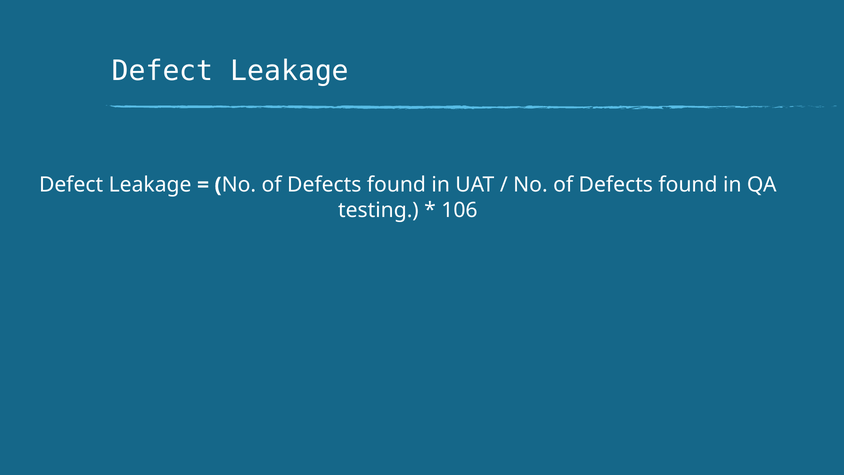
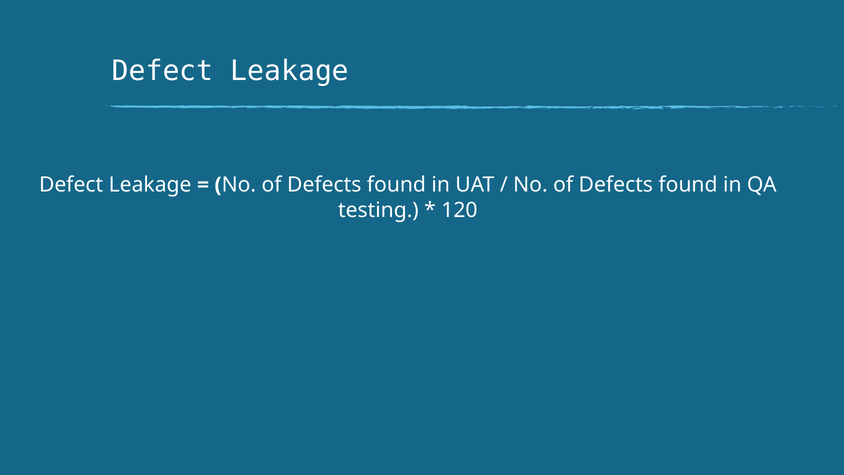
106: 106 -> 120 (459, 210)
